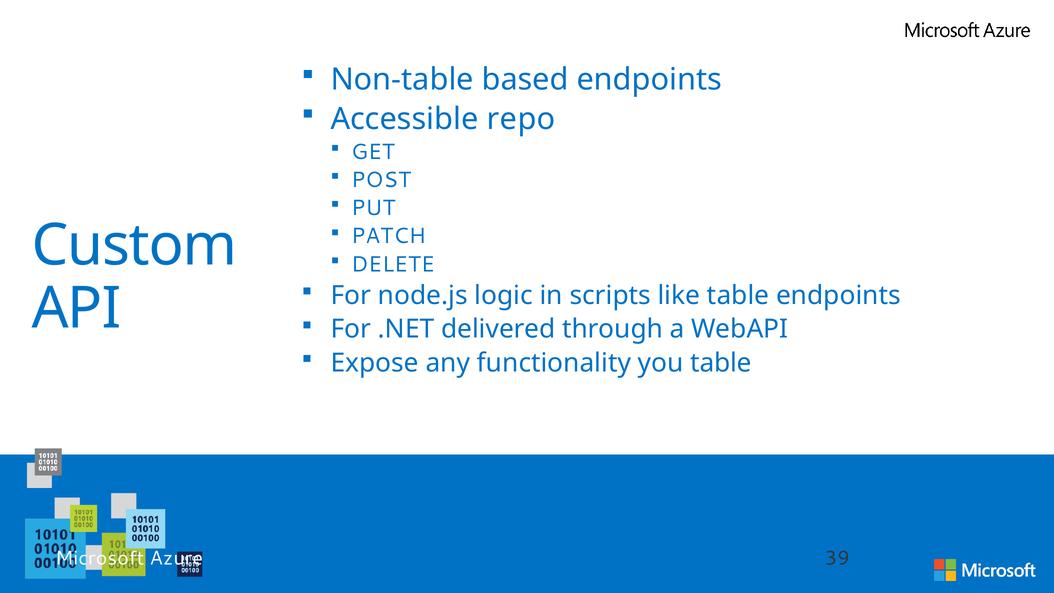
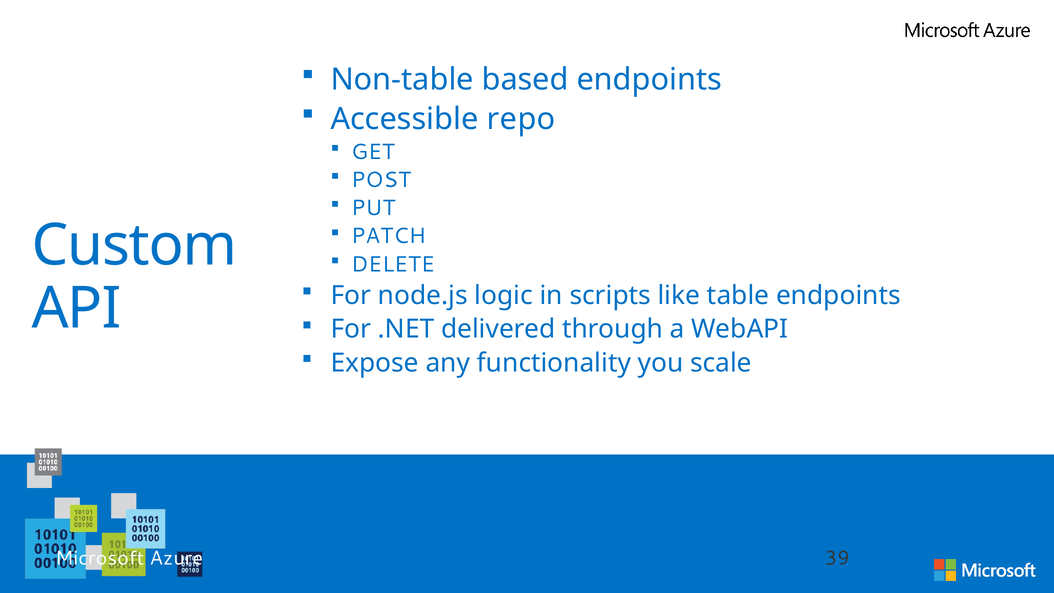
you table: table -> scale (721, 363)
